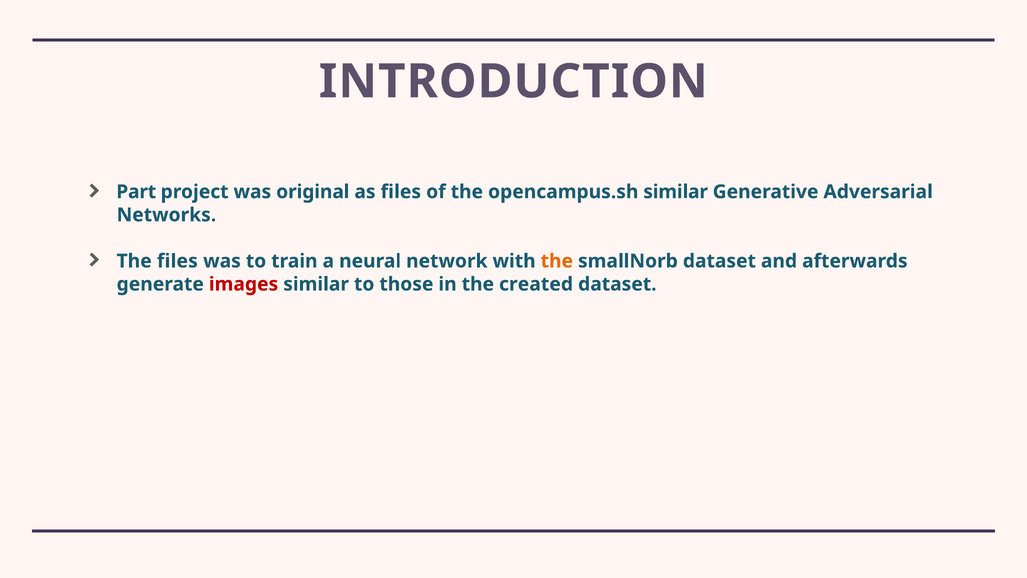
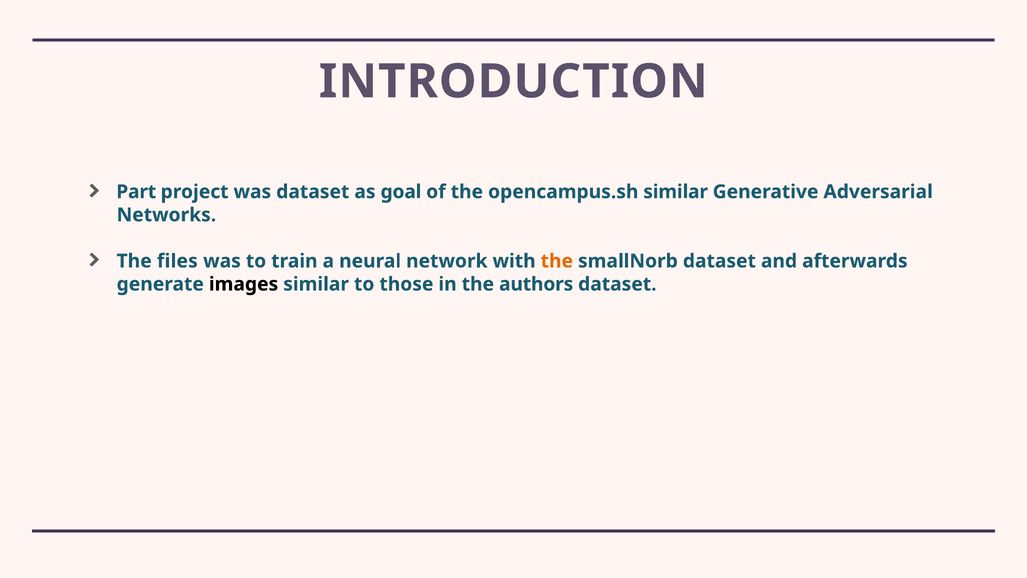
was original: original -> dataset (313, 192)
as files: files -> goal (401, 192)
images colour: red -> black (244, 284)
created: created -> authors (536, 284)
